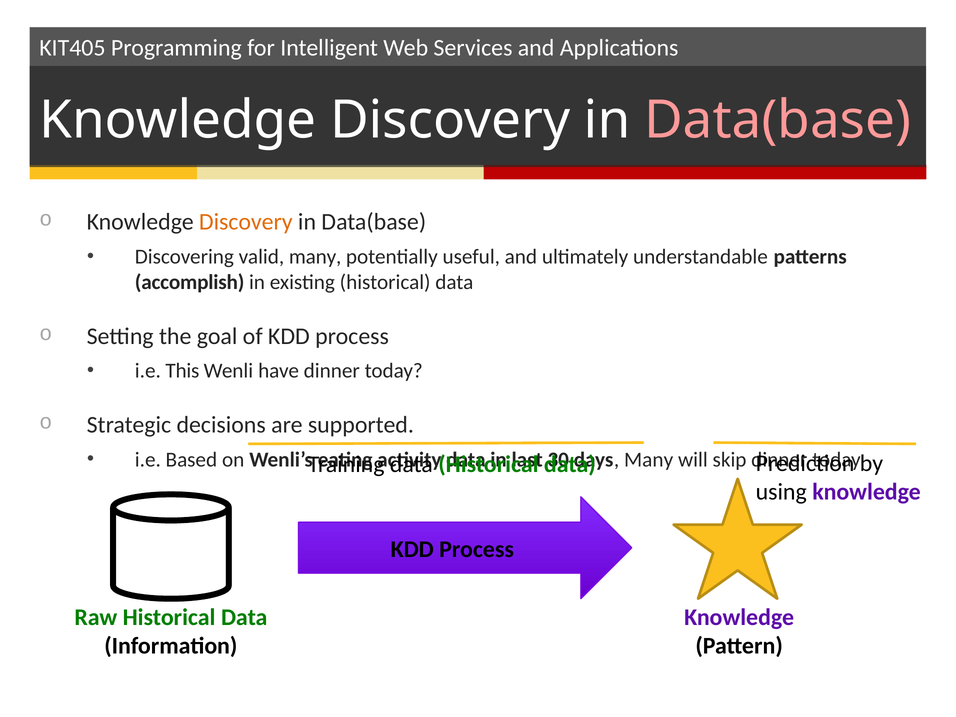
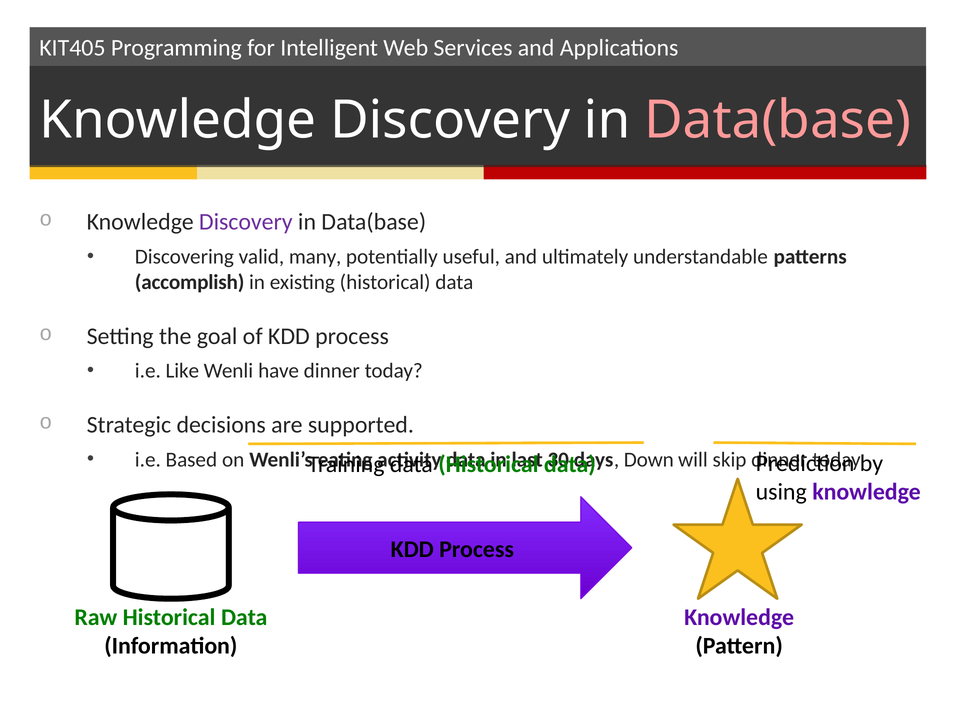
Discovery colour: orange -> purple (246, 222)
This: This -> Like (182, 371)
Many: Many -> Down (649, 460)
